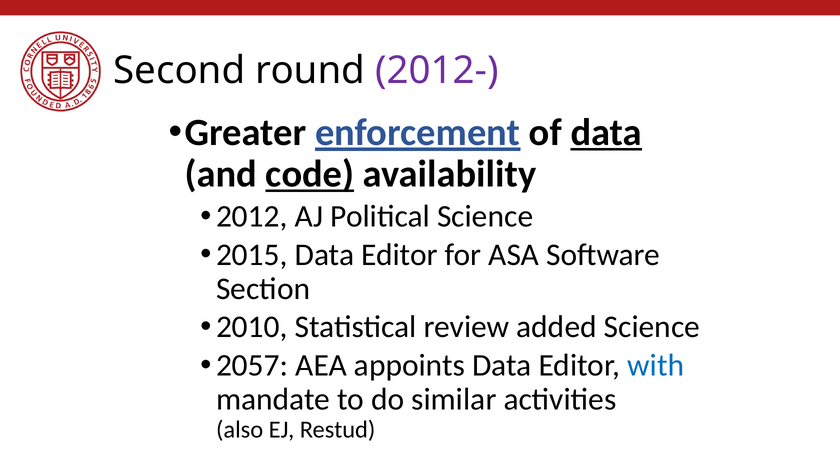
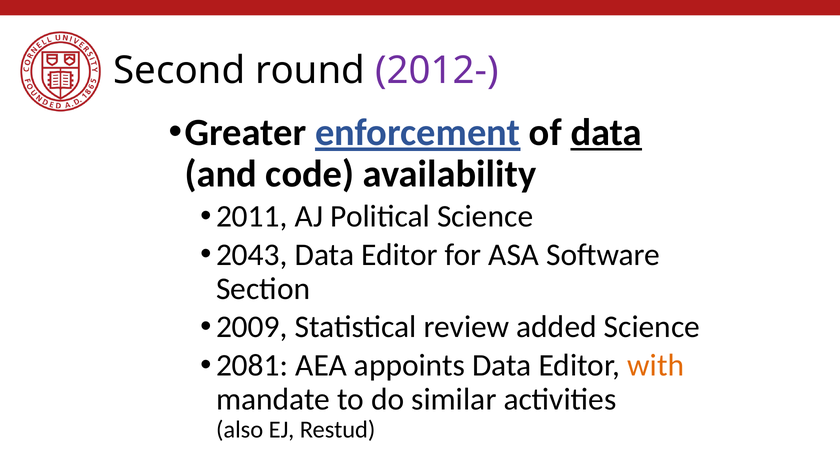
code underline: present -> none (310, 174)
2012: 2012 -> 2011 (252, 217)
2015: 2015 -> 2043 (252, 255)
2010: 2010 -> 2009 (252, 327)
2057: 2057 -> 2081 (252, 366)
with colour: blue -> orange (656, 366)
